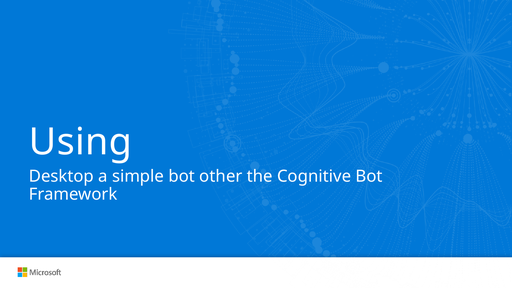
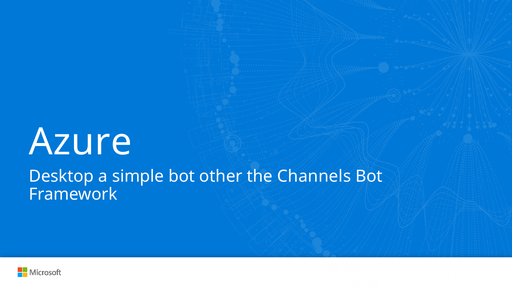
Using: Using -> Azure (80, 142)
Cognitive: Cognitive -> Channels (314, 176)
